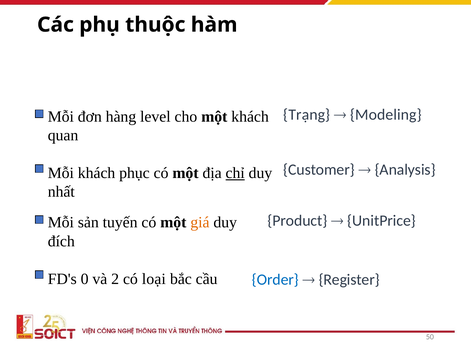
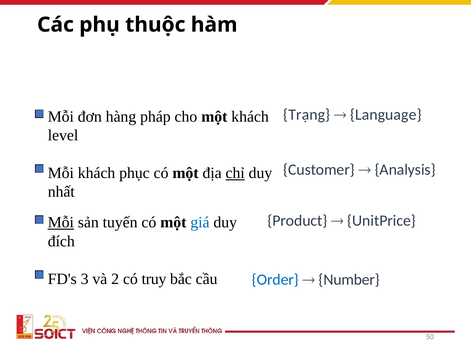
Modeling: Modeling -> Language (386, 115)
level: level -> pháp (155, 117)
quan: quan -> level (63, 135)
Mỗi underline: none -> present (61, 223)
giá colour: orange -> blue (200, 223)
0: 0 -> 3 (85, 279)
loại: loại -> truy (154, 279)
Register: Register -> Number (349, 280)
